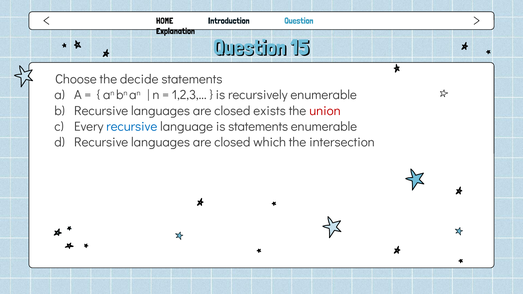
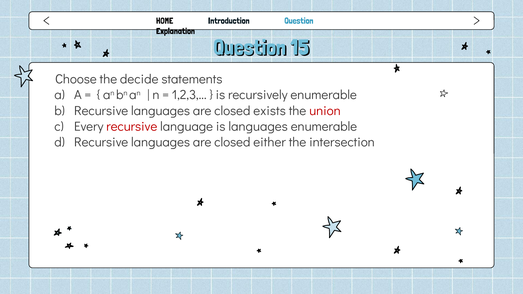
recursive colour: blue -> red (132, 126)
is statements: statements -> languages (258, 126)
which: which -> either (270, 142)
